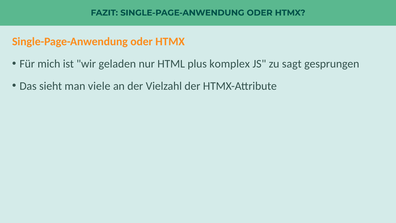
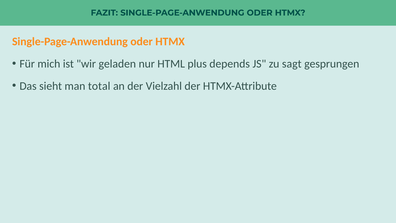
komplex: komplex -> depends (230, 64)
viele: viele -> total (99, 86)
